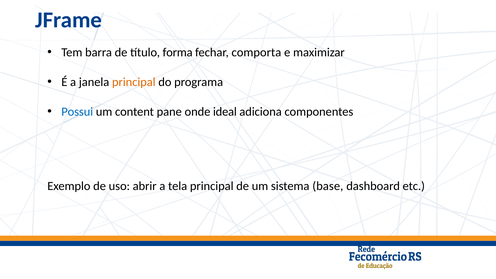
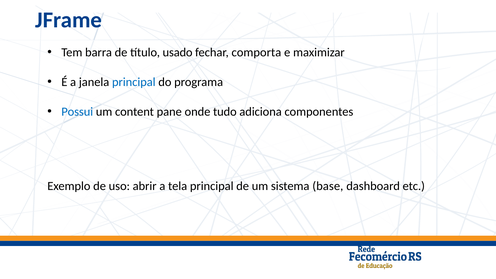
forma: forma -> usado (178, 52)
principal colour: orange -> blue (134, 82)
ideal: ideal -> tudo (225, 112)
